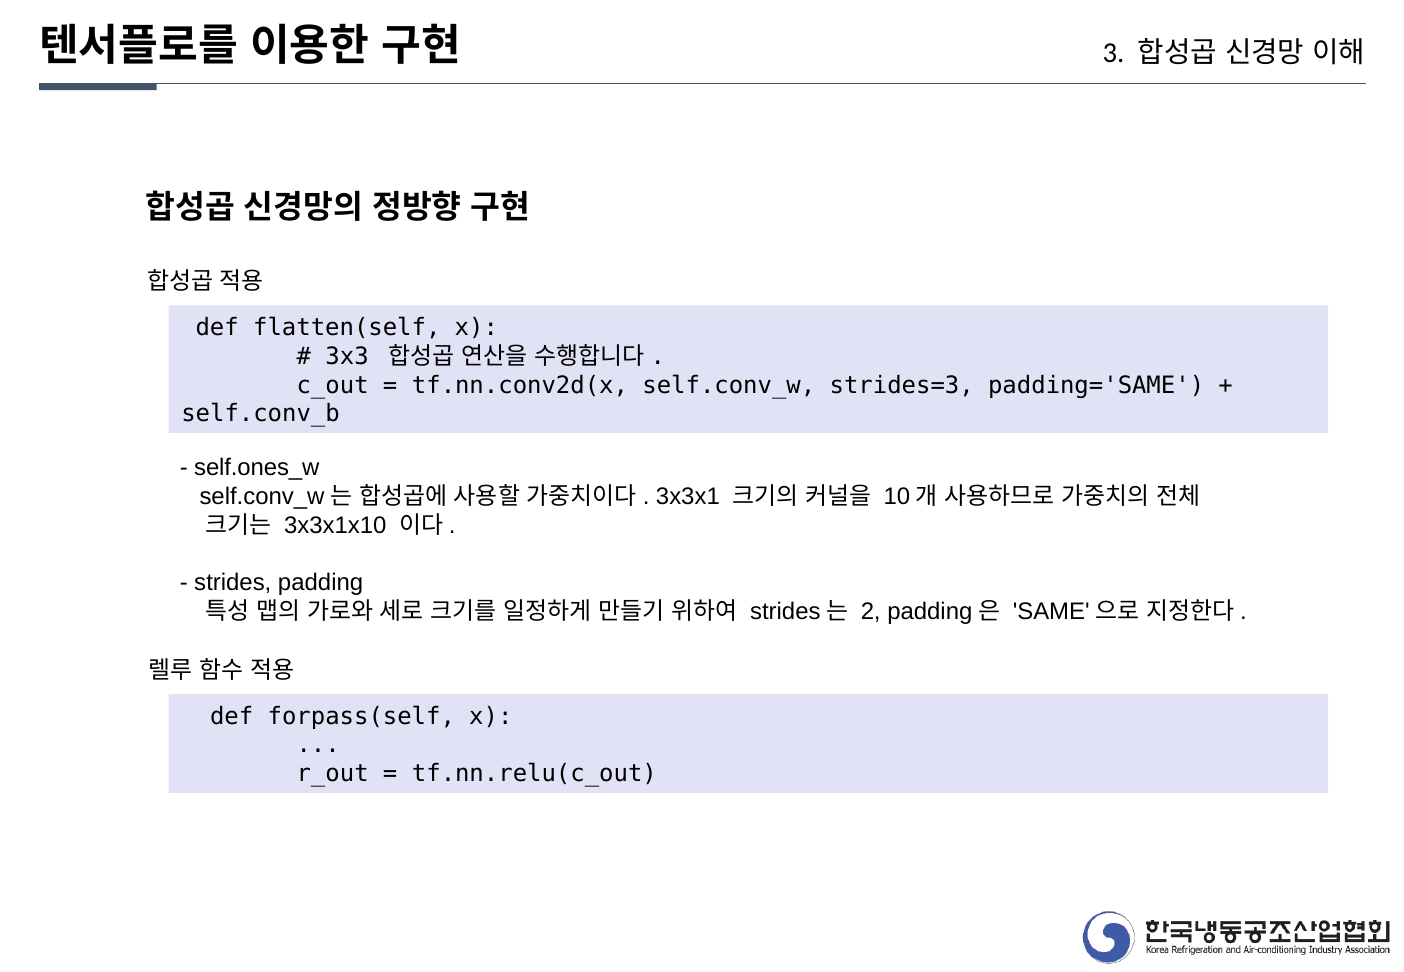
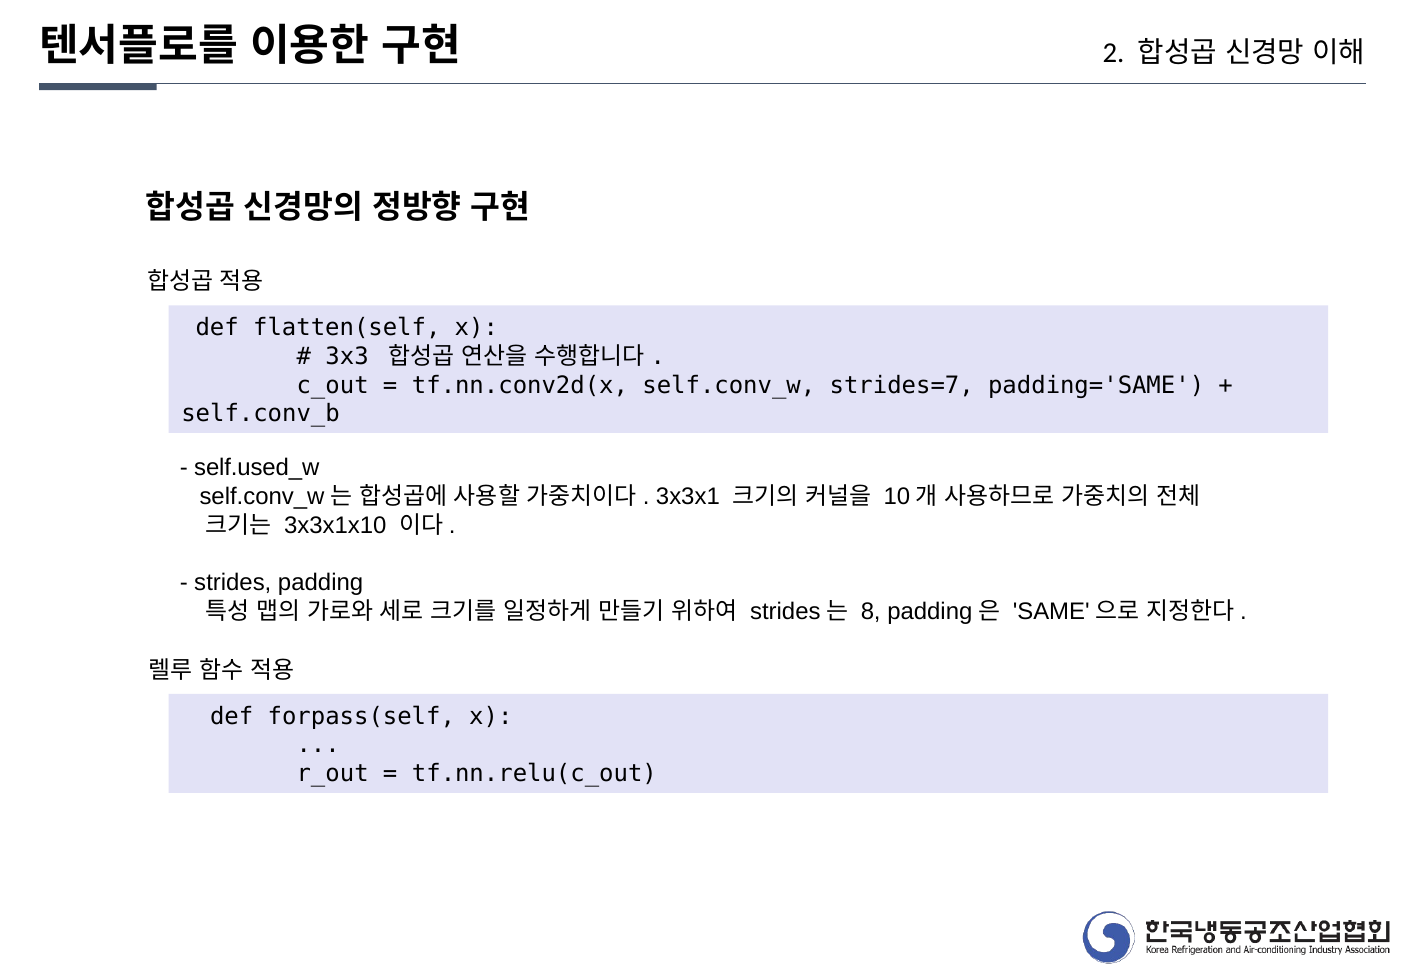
3: 3 -> 2 (1113, 53)
strides=3: strides=3 -> strides=7 (902, 385)
self.ones_w: self.ones_w -> self.used_w (257, 468)
2: 2 -> 8 (871, 612)
